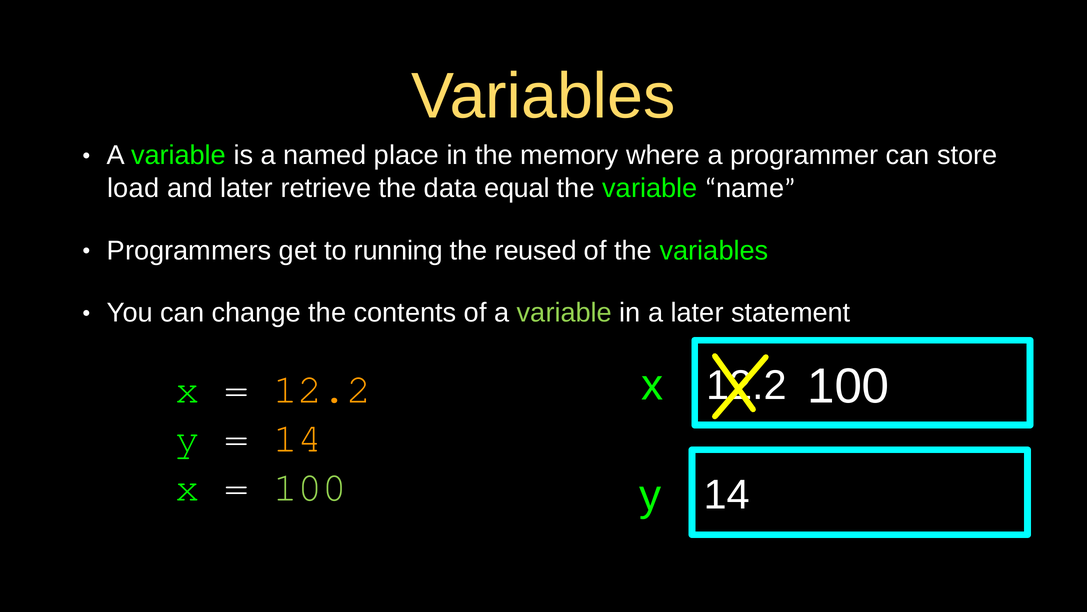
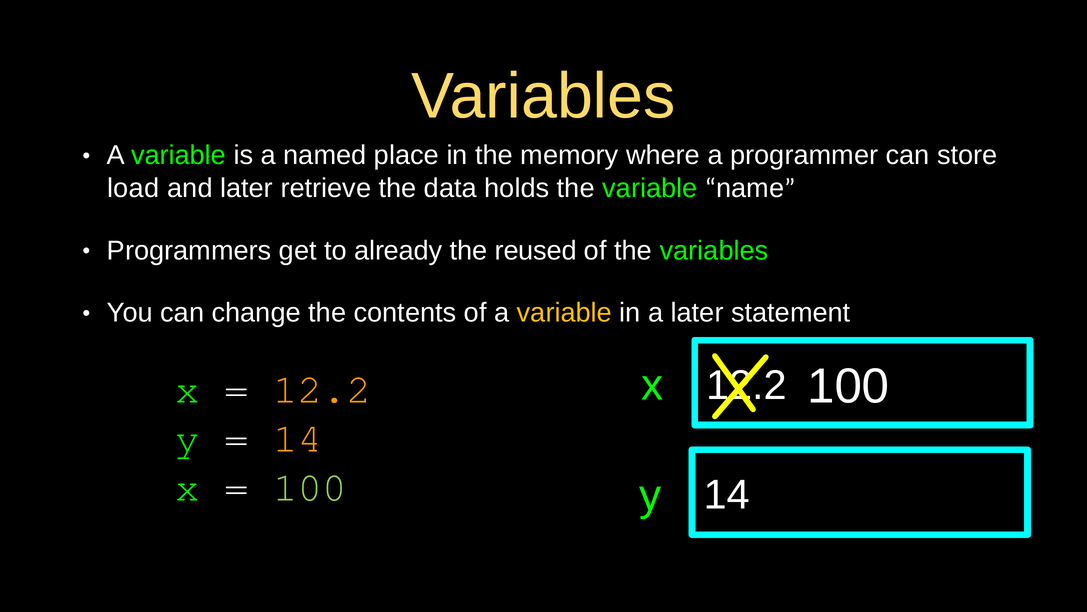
equal: equal -> holds (517, 188)
running: running -> already (398, 250)
variable colour: light green -> yellow (564, 313)
